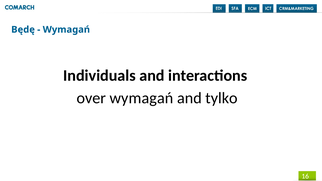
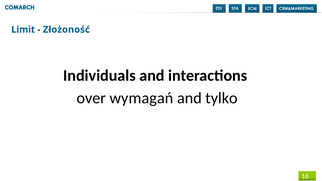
Będę: Będę -> Limit (23, 30)
Wymagań: Wymagań -> Złożoność (66, 30)
